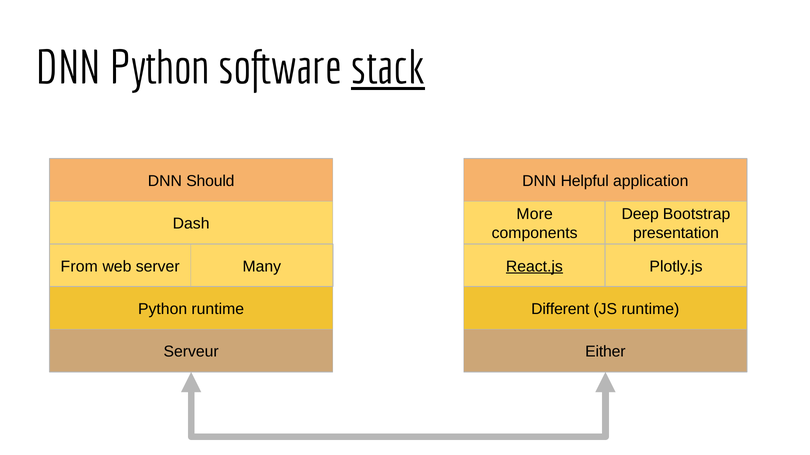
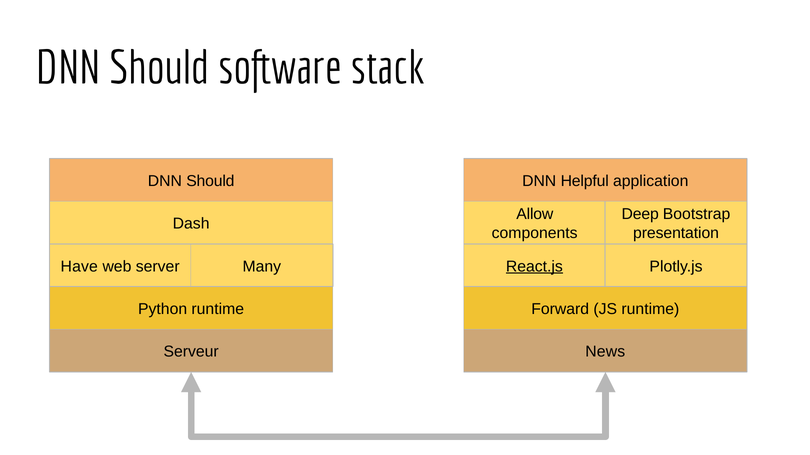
Python: Python -> Should (160, 68)
stack underline: present -> none (388, 68)
More: More -> Allow (535, 215)
From: From -> Have (79, 267)
Different: Different -> Forward (560, 309)
Either: Either -> News (605, 352)
